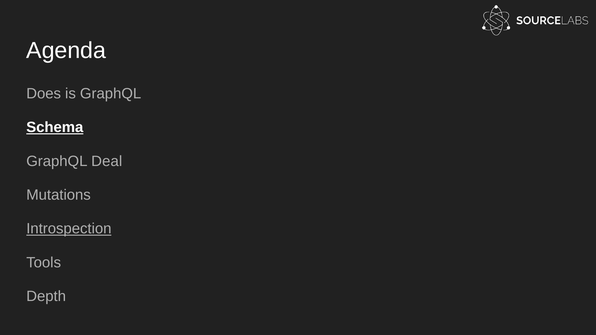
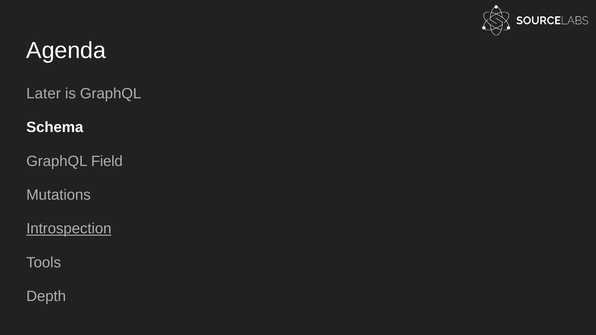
Does: Does -> Later (44, 94)
Schema underline: present -> none (55, 128)
Deal: Deal -> Field (107, 161)
